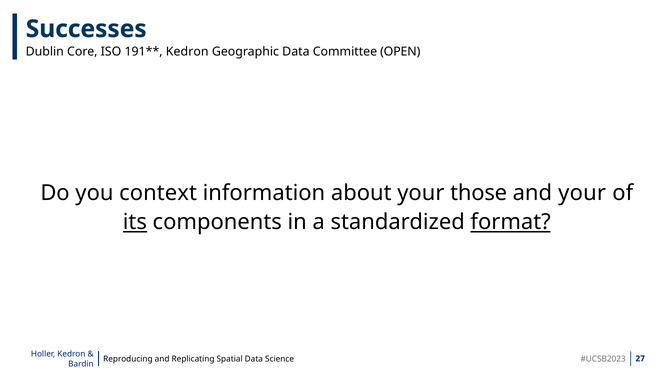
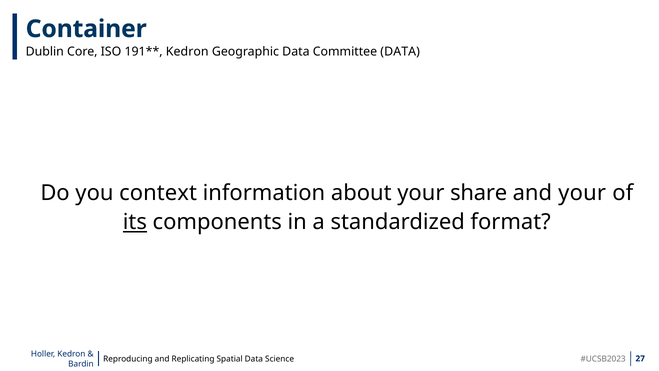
Successes: Successes -> Container (86, 29)
Committee OPEN: OPEN -> DATA (400, 52)
those: those -> share (479, 193)
format underline: present -> none (511, 222)
